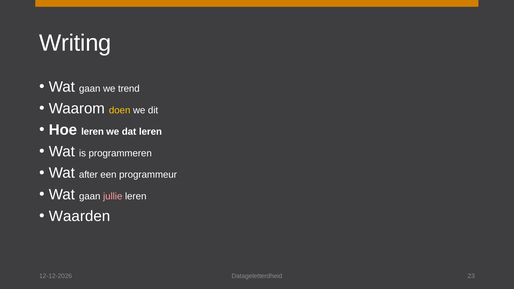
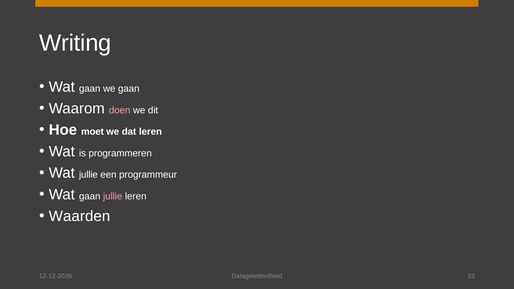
we trend: trend -> gaan (129, 89)
doen colour: yellow -> pink (120, 110)
Hoe leren: leren -> moet (92, 132)
Wat after: after -> jullie (88, 175)
